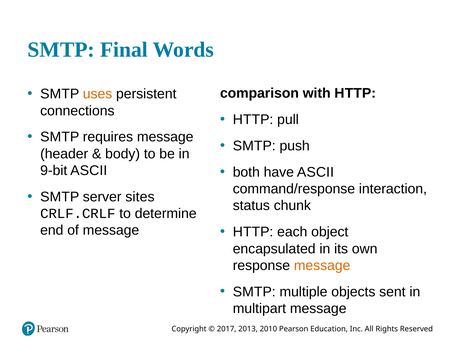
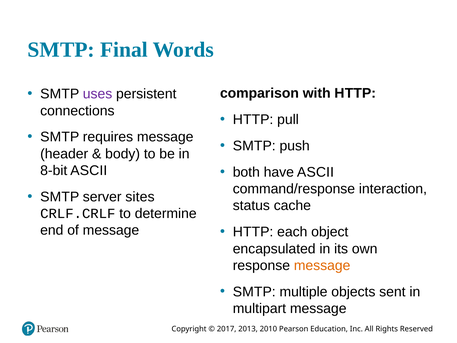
uses colour: orange -> purple (98, 94)
9-bit: 9-bit -> 8-bit (54, 170)
chunk: chunk -> cache (292, 206)
